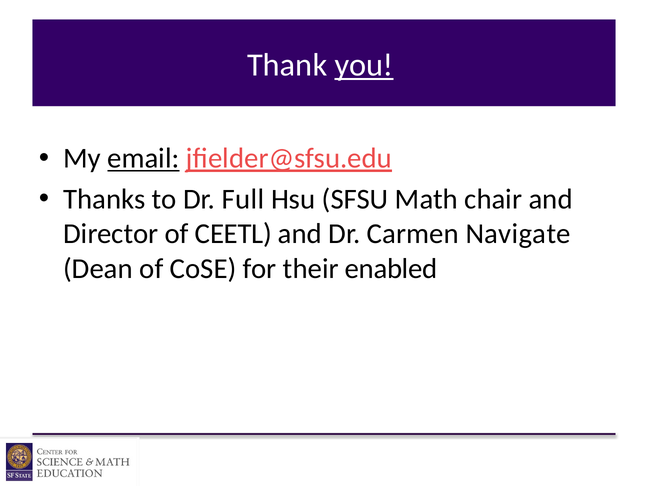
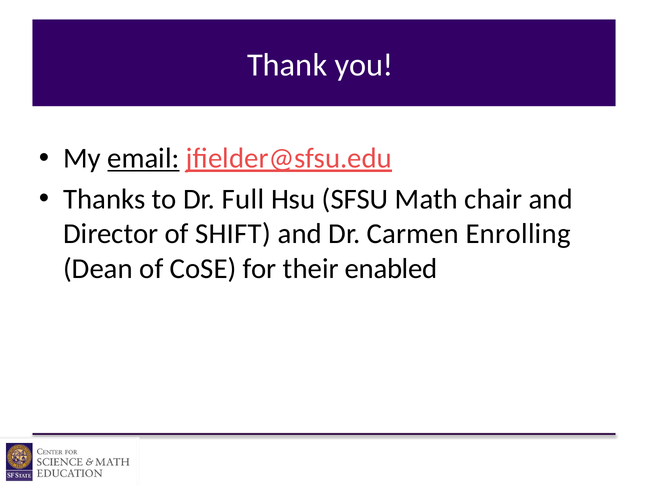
you underline: present -> none (364, 65)
CEETL: CEETL -> SHIFT (233, 234)
Navigate: Navigate -> Enrolling (518, 234)
